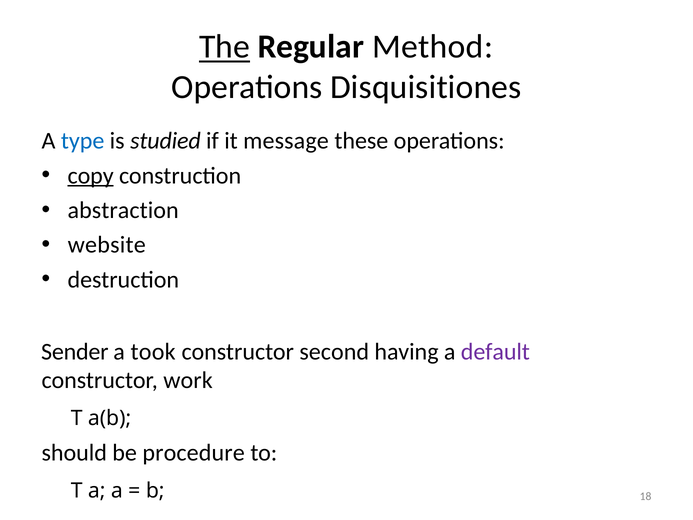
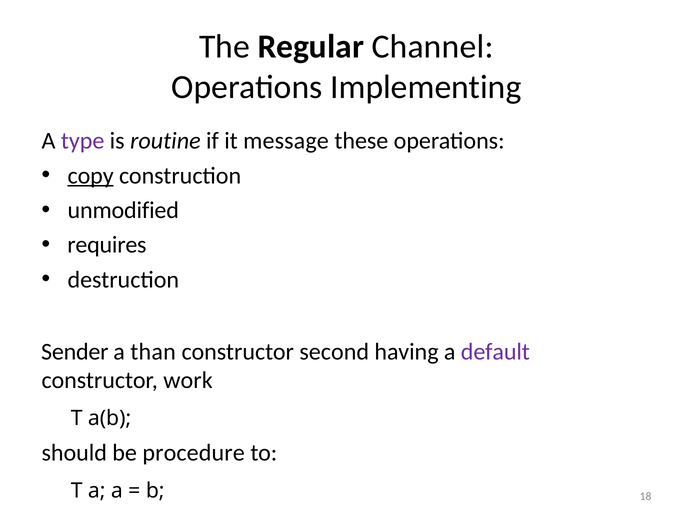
The underline: present -> none (224, 47)
Method: Method -> Channel (433, 47)
Disquisitiones: Disquisitiones -> Implementing (426, 87)
type colour: blue -> purple (83, 141)
studied: studied -> routine (165, 141)
abstraction: abstraction -> unmodified (123, 210)
website: website -> requires (107, 245)
took: took -> than (153, 351)
